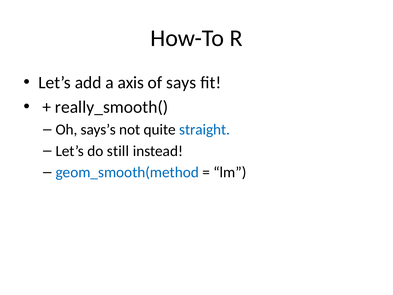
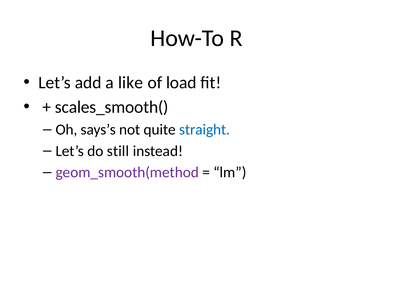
axis: axis -> like (131, 82)
says: says -> load (181, 82)
really_smooth(: really_smooth( -> scales_smooth( (112, 107)
geom_smooth(method colour: blue -> purple (127, 172)
